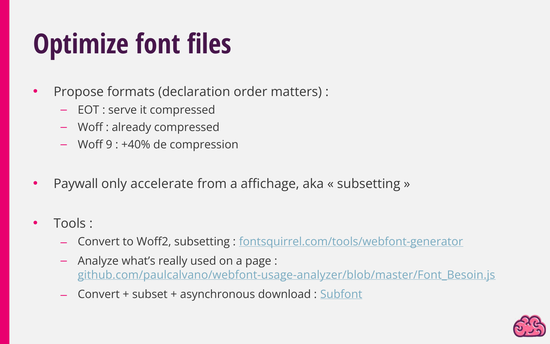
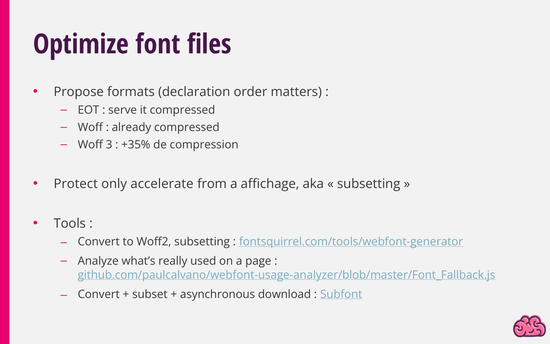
9: 9 -> 3 (109, 145)
+40%: +40% -> +35% (136, 145)
Paywall: Paywall -> Protect (76, 184)
github.com/paulcalvano/webfont-usage-analyzer/blob/master/Font_Besoin.js: github.com/paulcalvano/webfont-usage-analyzer/blob/master/Font_Besoin.js -> github.com/paulcalvano/webfont-usage-analyzer/blob/master/Font_Fallback.js (286, 275)
